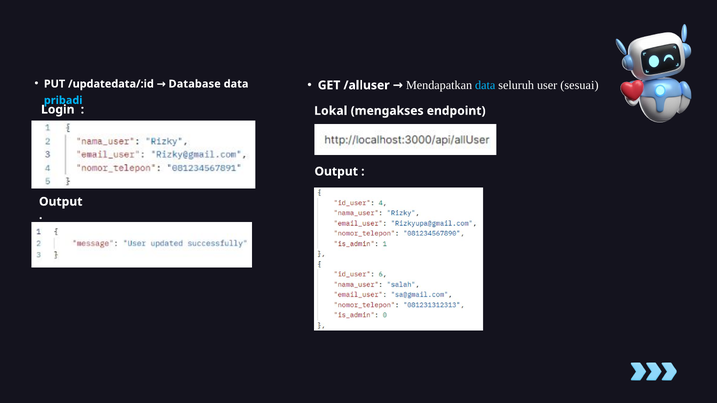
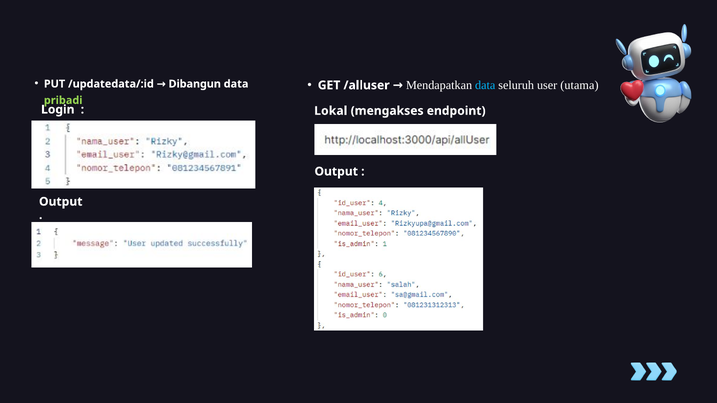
Database: Database -> Dibangun (195, 84)
sesuai: sesuai -> utama (579, 85)
pribadi colour: light blue -> light green (63, 100)
